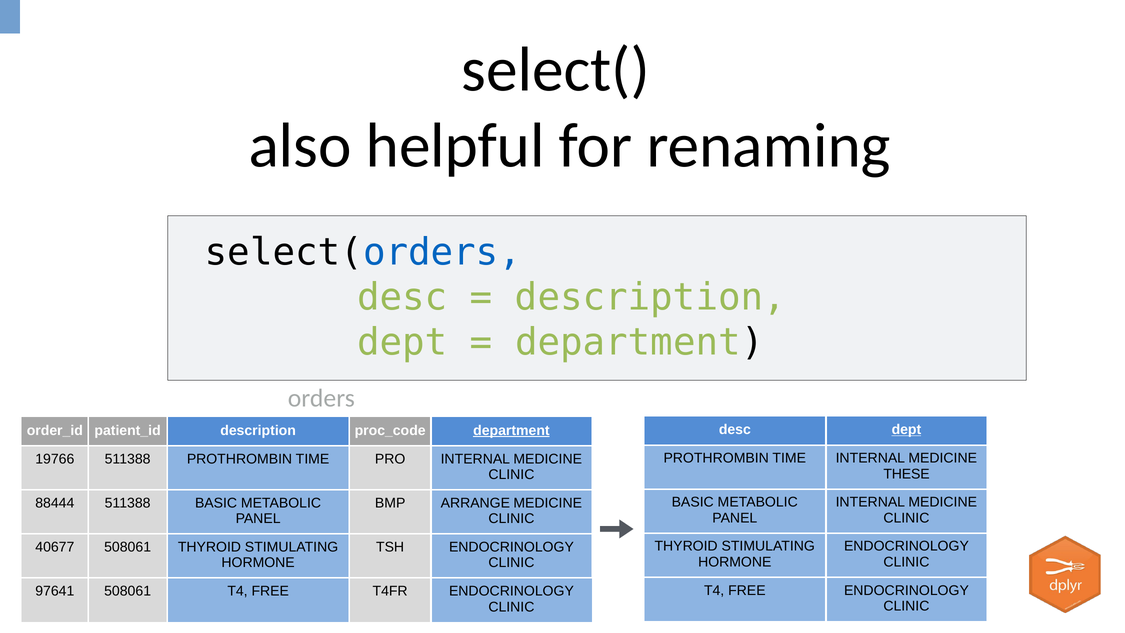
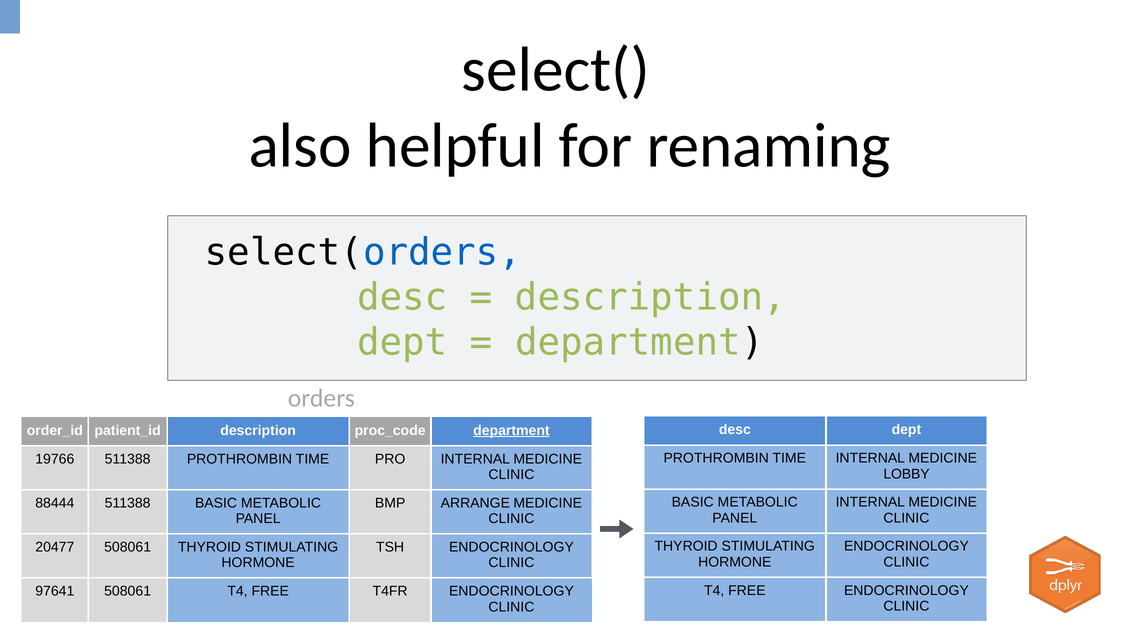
dept underline: present -> none (906, 430)
THESE: THESE -> LOBBY (907, 474)
40677: 40677 -> 20477 (55, 547)
